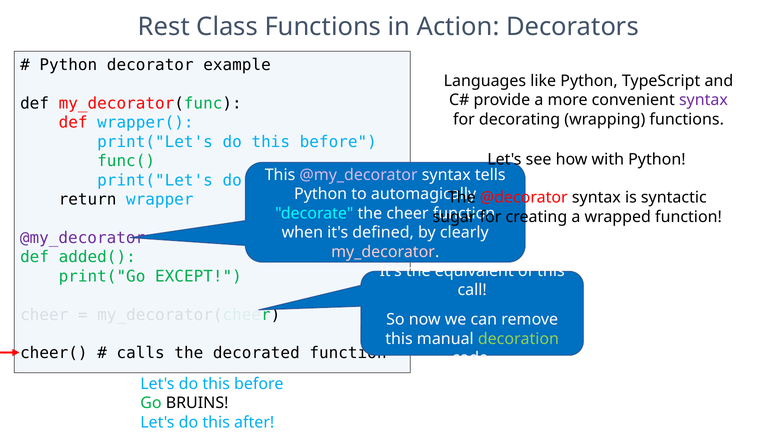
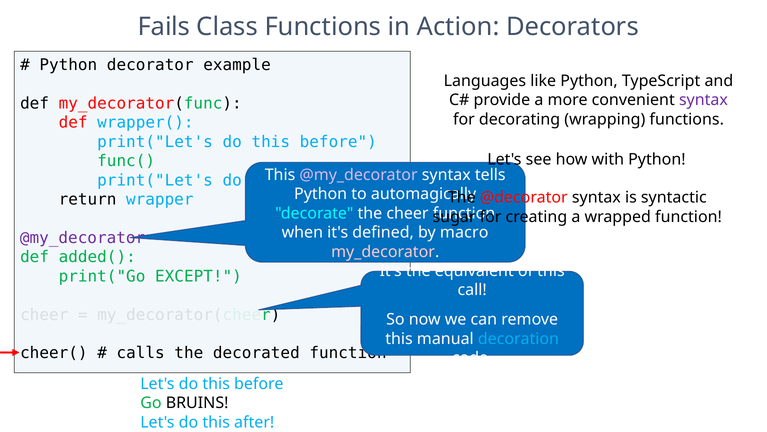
Rest: Rest -> Fails (164, 27)
clearly: clearly -> macro (464, 232)
decoration colour: light green -> light blue (518, 338)
